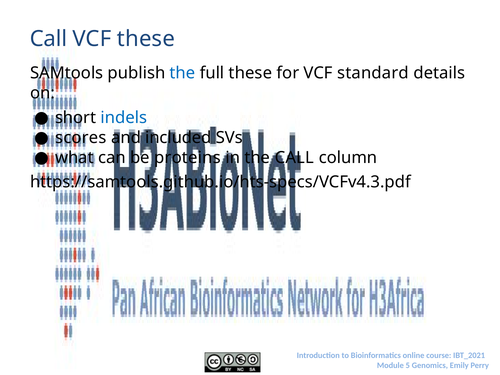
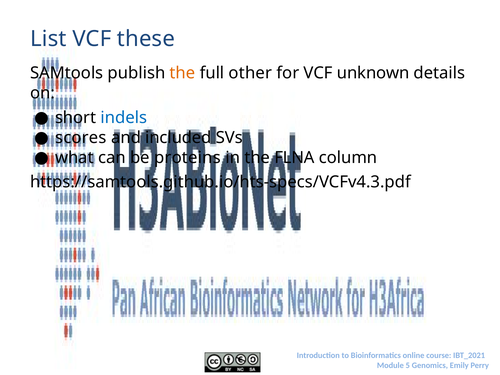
Call: Call -> List (48, 39)
the colour: blue -> orange (182, 73)
full these: these -> other (250, 73)
standard: standard -> unknown (373, 73)
the CALL: CALL -> FLNA (294, 158)
